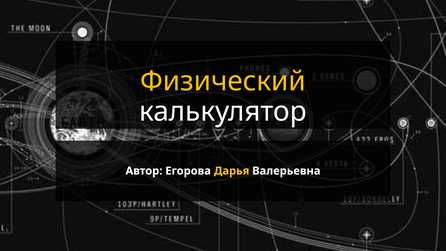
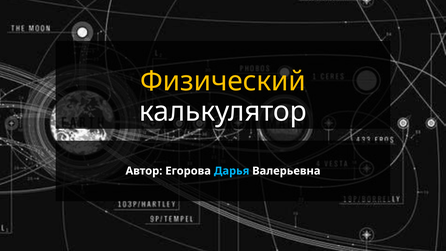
Дарья colour: yellow -> light blue (232, 171)
